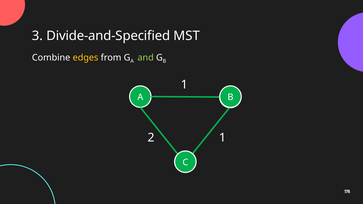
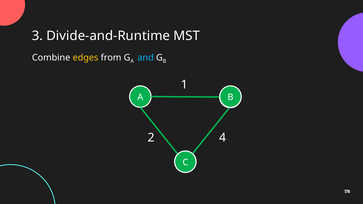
Divide-and-Specified: Divide-and-Specified -> Divide-and-Runtime (108, 36)
and colour: light green -> light blue (146, 58)
2 1: 1 -> 4 (223, 138)
